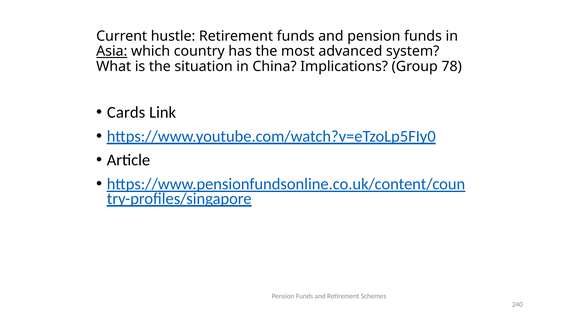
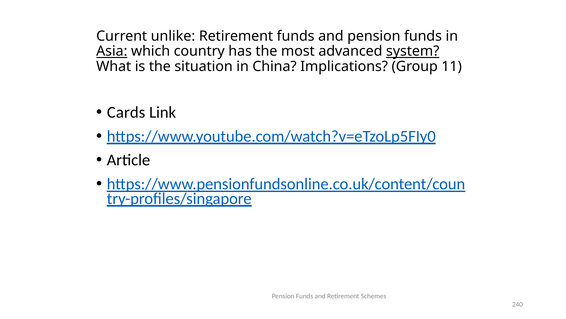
hustle: hustle -> unlike (173, 36)
system underline: none -> present (413, 51)
78: 78 -> 11 (452, 66)
